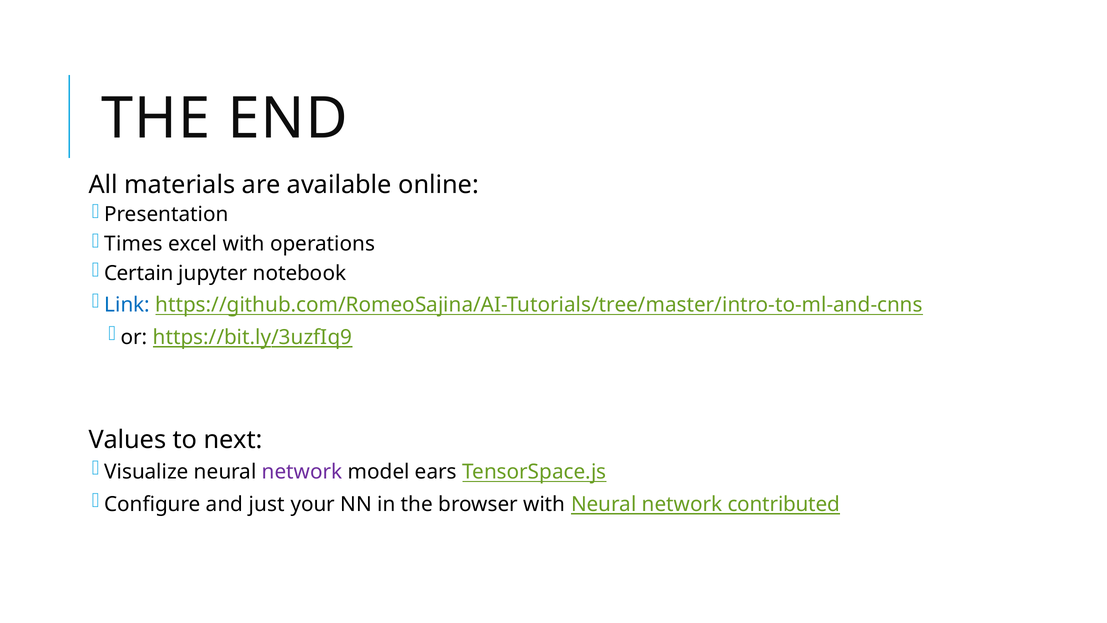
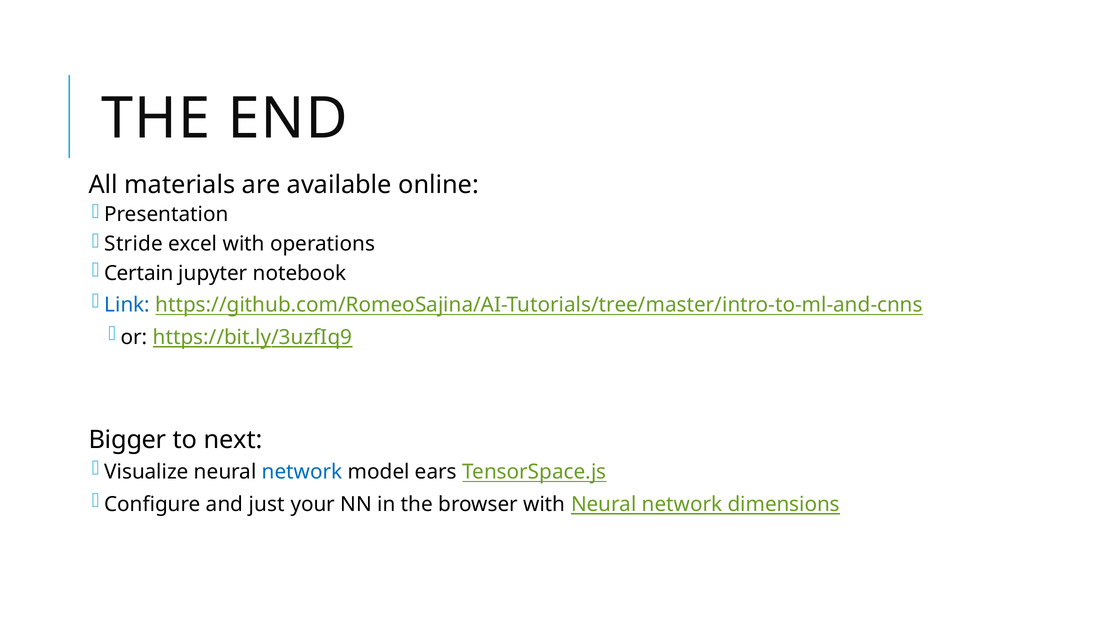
Times: Times -> Stride (134, 244)
Values: Values -> Bigger (128, 440)
network colour: purple -> blue (302, 472)
contributed: contributed -> dimensions (784, 504)
